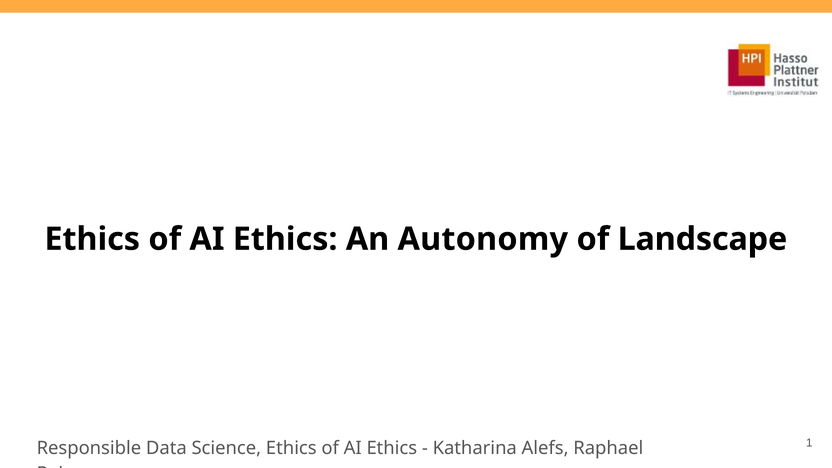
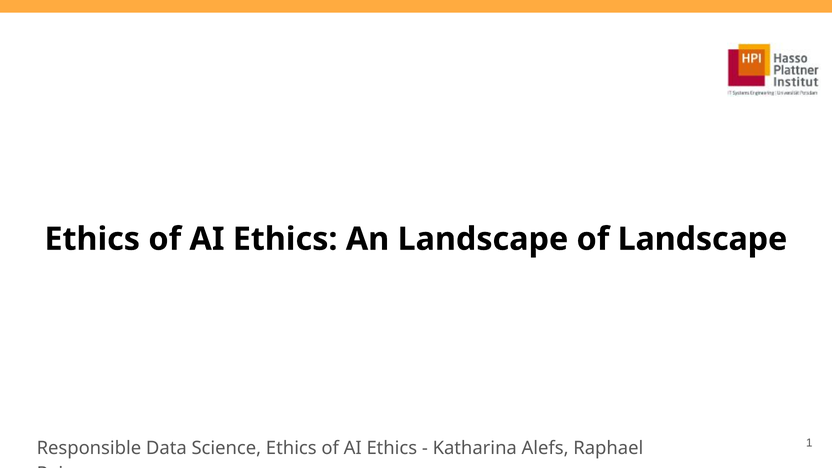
An Autonomy: Autonomy -> Landscape (483, 239)
